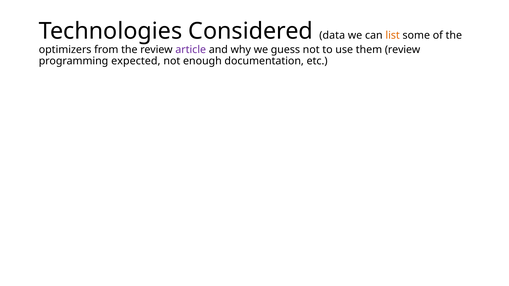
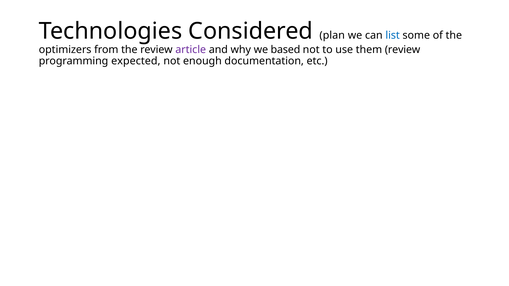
data: data -> plan (332, 35)
list colour: orange -> blue (393, 35)
guess: guess -> based (285, 50)
